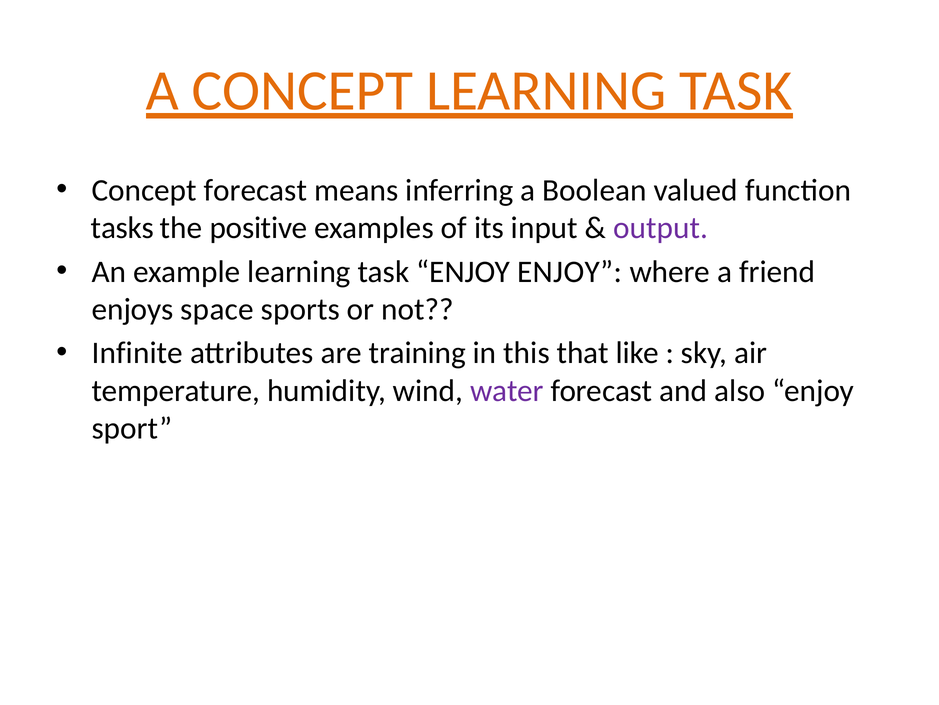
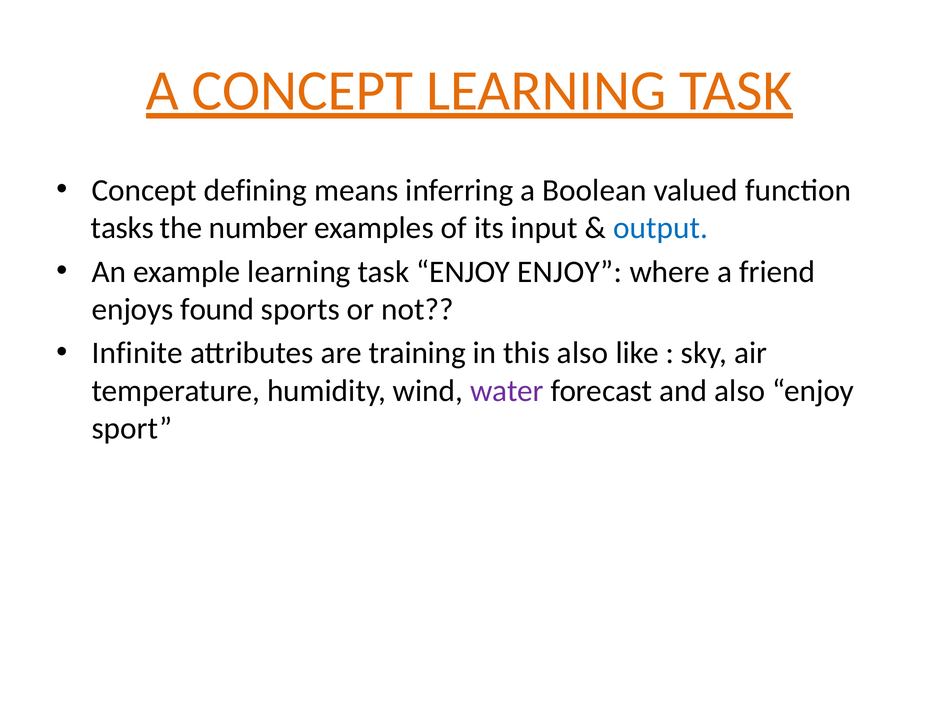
Concept forecast: forecast -> defining (255, 190)
positive: positive -> number (259, 228)
output colour: purple -> blue (661, 228)
space: space -> found (217, 309)
this that: that -> also (583, 353)
